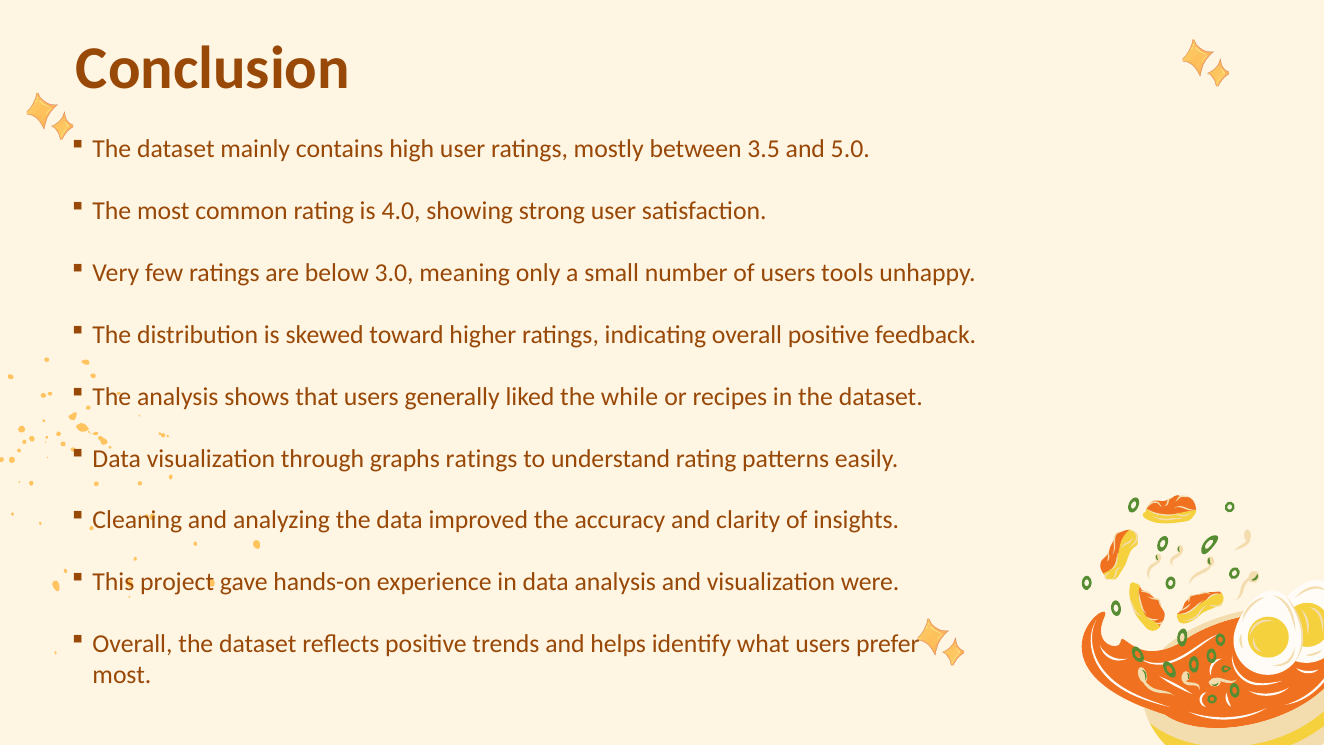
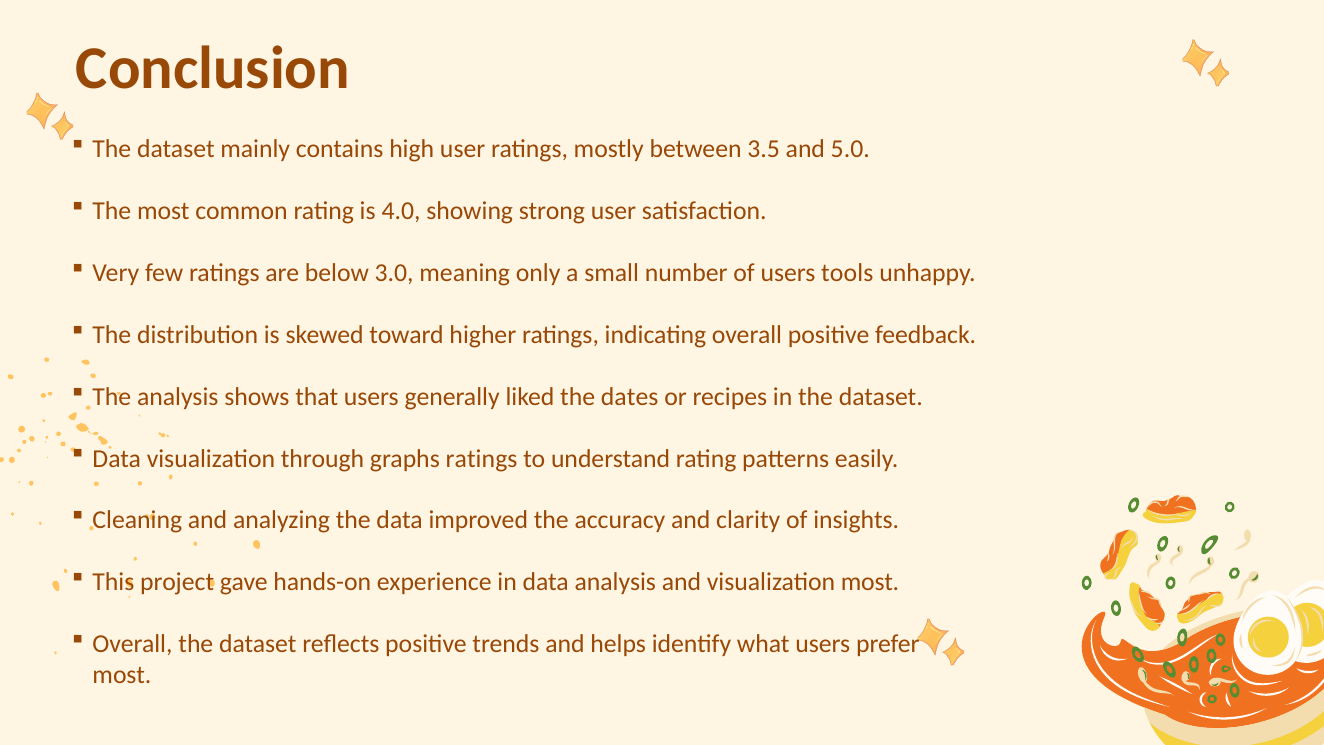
while: while -> dates (630, 397)
visualization were: were -> most (870, 582)
